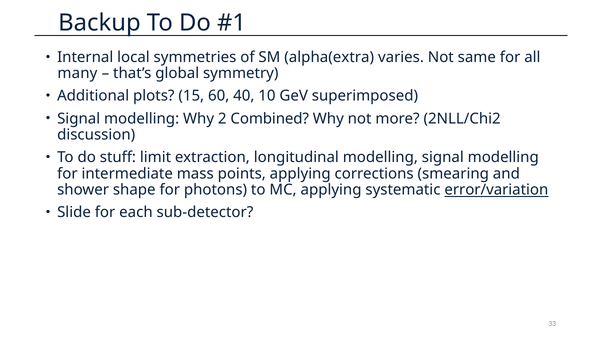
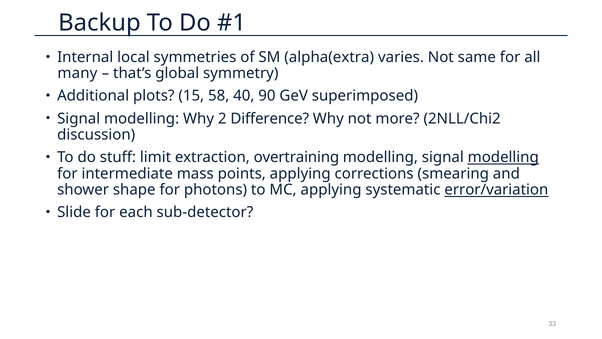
60: 60 -> 58 (219, 96)
10: 10 -> 90 (267, 96)
Combined: Combined -> Difference (270, 118)
longitudinal: longitudinal -> overtraining (296, 157)
modelling underline: none -> present (503, 157)
